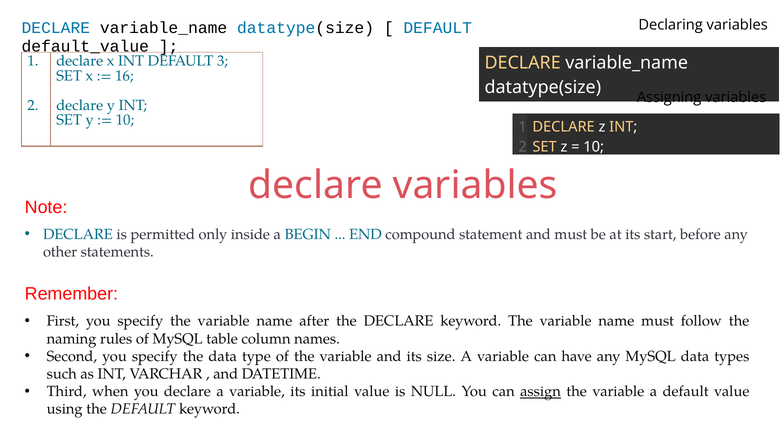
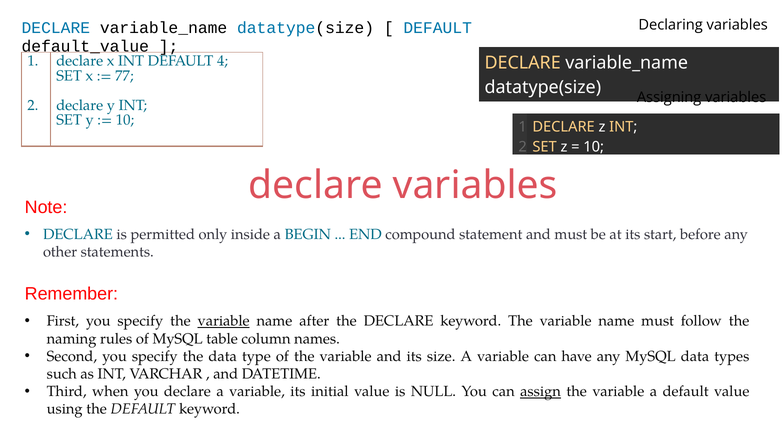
3: 3 -> 4 (223, 61)
16: 16 -> 77 (124, 76)
variable underline: none -> present (224, 321)
